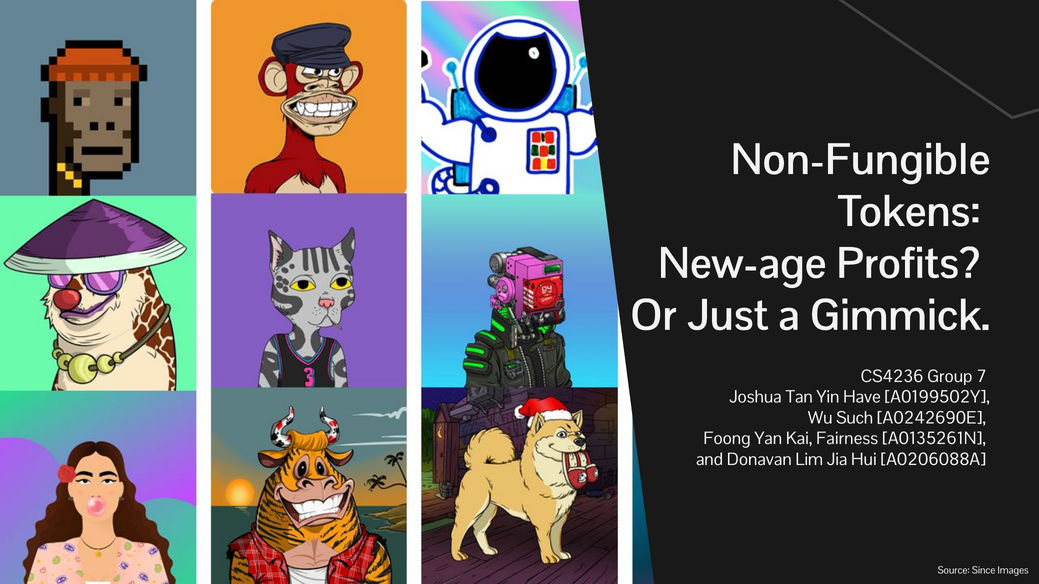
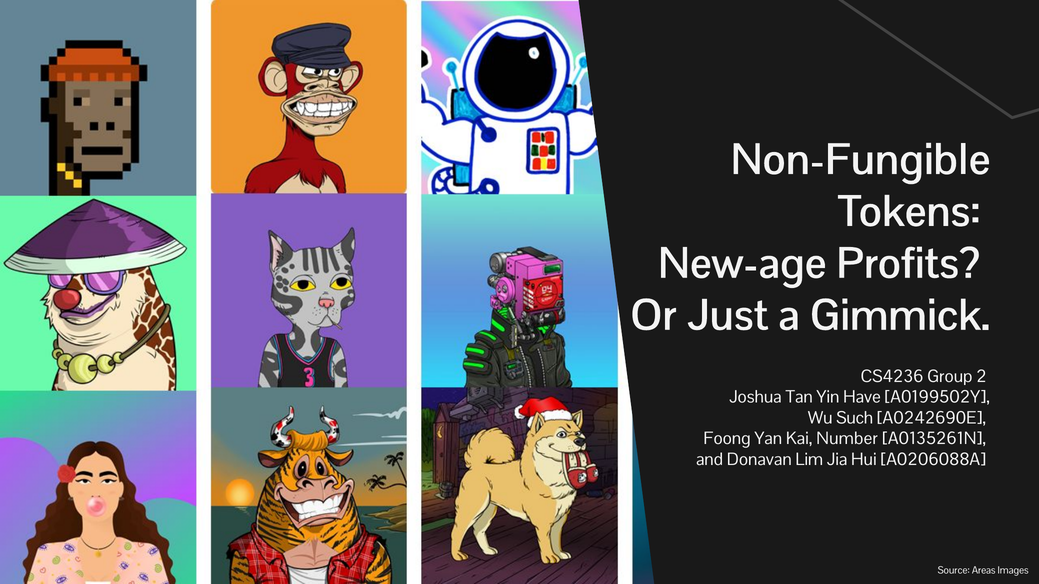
7: 7 -> 2 (981, 377)
Fairness: Fairness -> Number (847, 439)
Since: Since -> Areas (984, 571)
